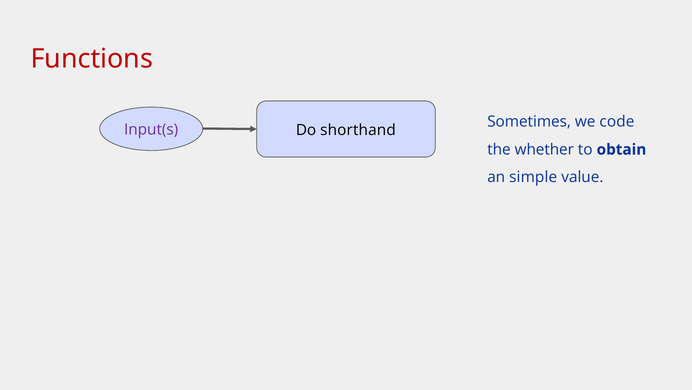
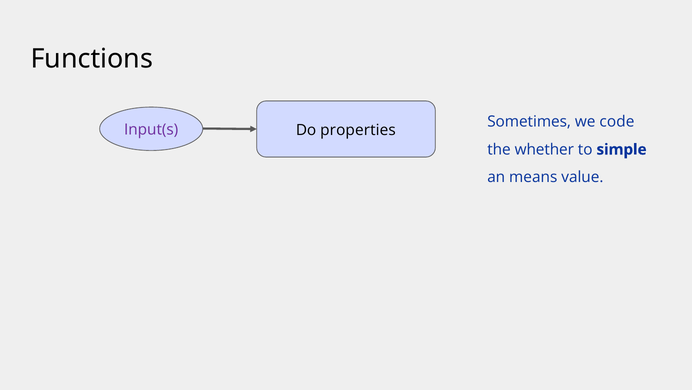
Functions colour: red -> black (92, 59)
shorthand: shorthand -> properties (358, 130)
obtain: obtain -> simple (622, 149)
simple: simple -> means (533, 177)
